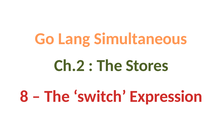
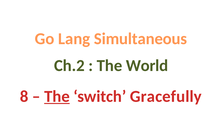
Stores: Stores -> World (147, 65)
The underline: none -> present (57, 96)
Expression: Expression -> Gracefully (166, 96)
